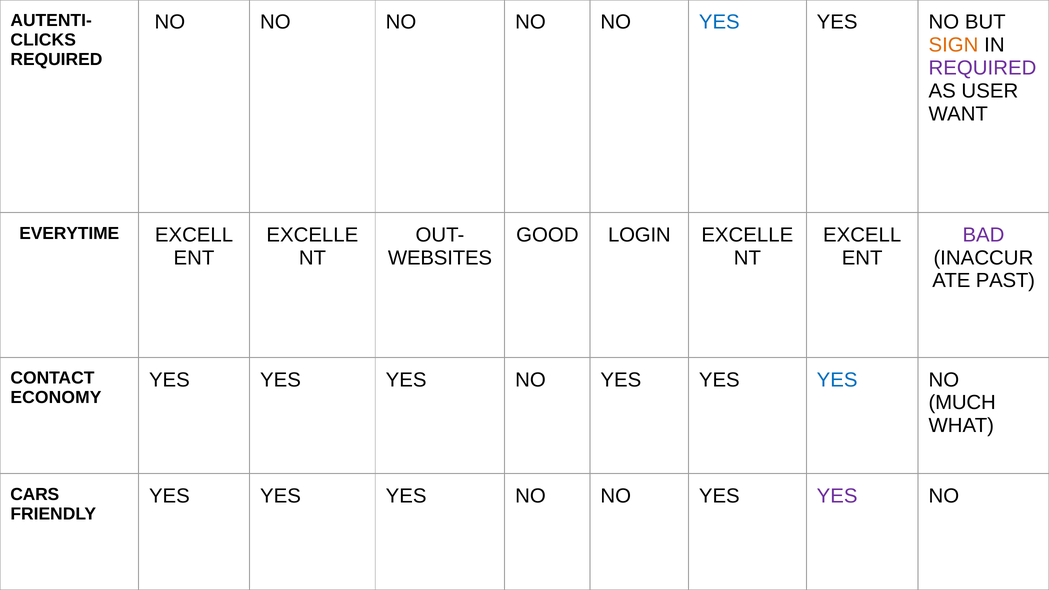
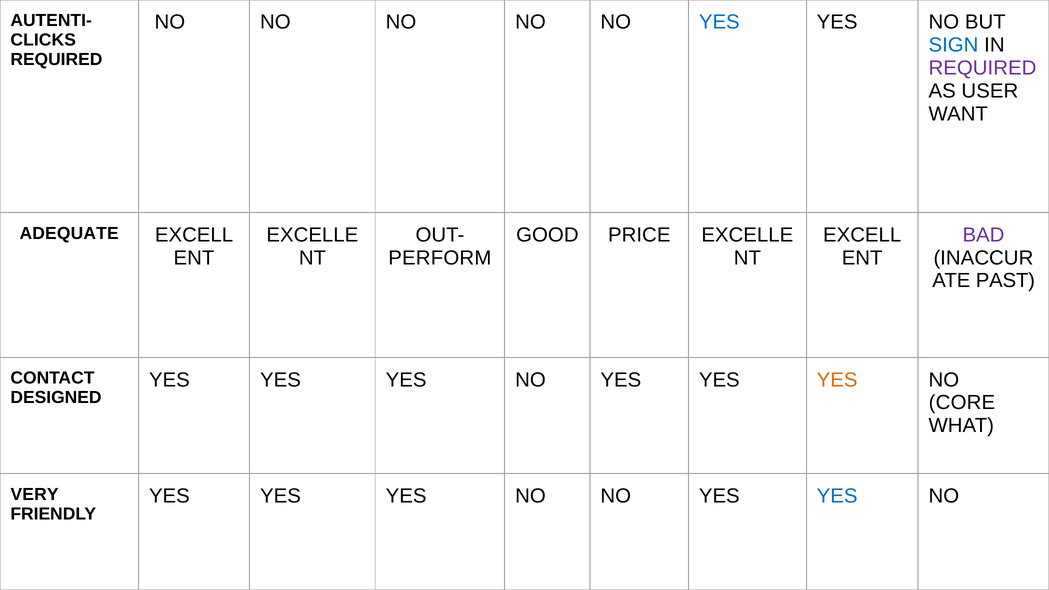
SIGN colour: orange -> blue (954, 45)
EVERYTIME: EVERYTIME -> ADEQUATE (69, 233)
LOGIN: LOGIN -> PRICE (639, 235)
WEBSITES: WEBSITES -> PERFORM (440, 258)
YES colour: blue -> orange (837, 380)
ECONOMY: ECONOMY -> DESIGNED (56, 398)
MUCH: MUCH -> CORE (962, 403)
CARS: CARS -> VERY (35, 494)
YES colour: purple -> blue (837, 496)
